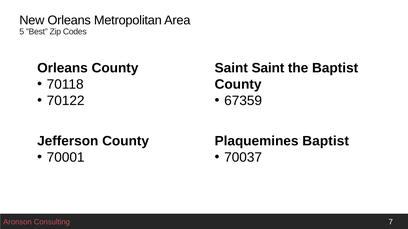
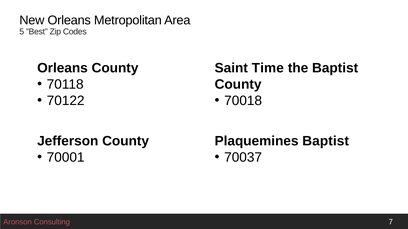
Saint Saint: Saint -> Time (268, 68)
67359: 67359 -> 70018 (243, 101)
